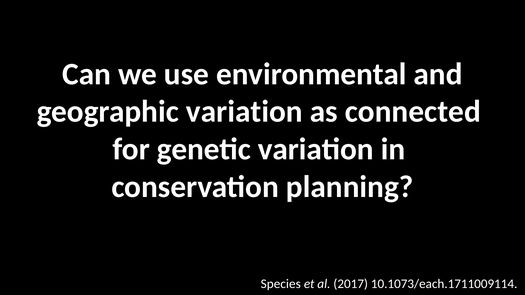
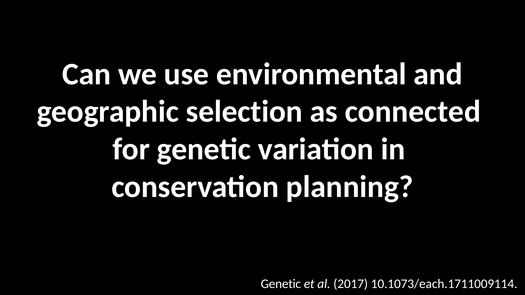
geographic variation: variation -> selection (244, 112)
Species: Species -> Genetic (281, 284)
